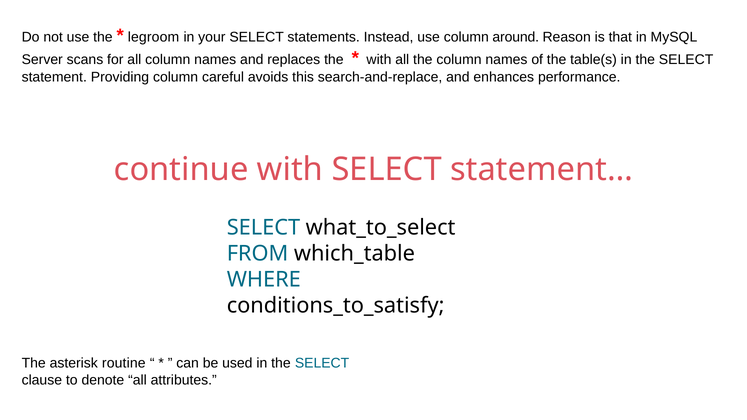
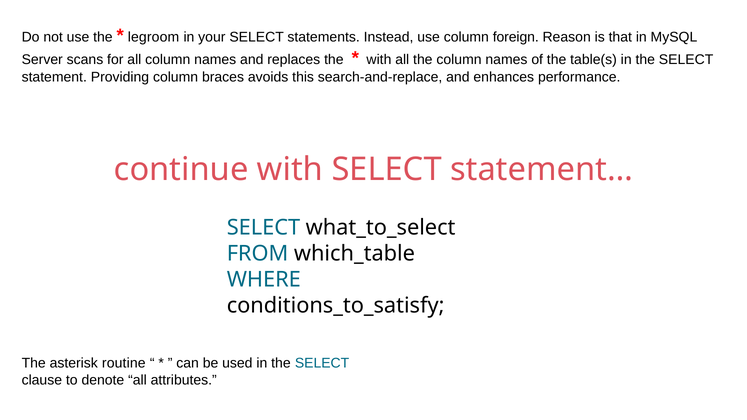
around: around -> foreign (516, 37)
careful: careful -> braces (223, 77)
